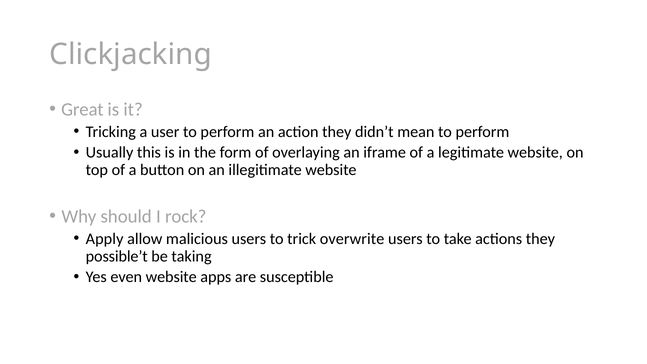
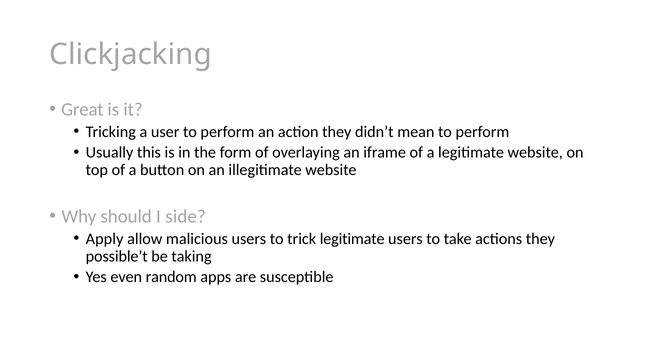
rock: rock -> side (186, 216)
trick overwrite: overwrite -> legitimate (352, 239)
even website: website -> random (171, 277)
